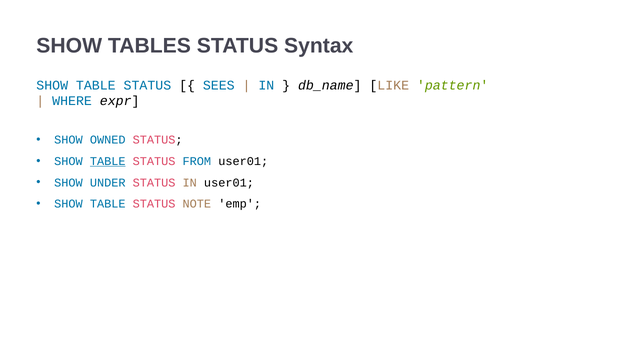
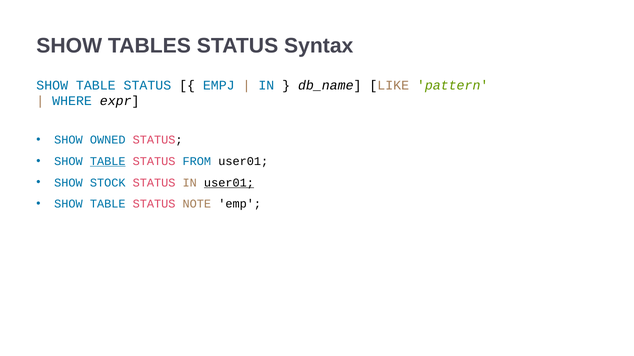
SEES: SEES -> EMPJ (219, 85)
UNDER: UNDER -> STOCK (108, 183)
user01 underline: none -> present (229, 183)
